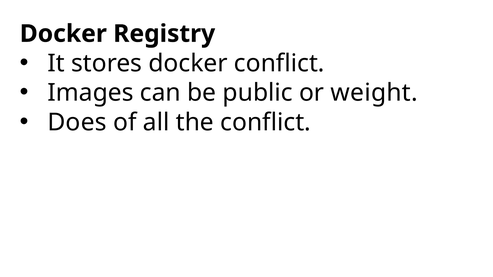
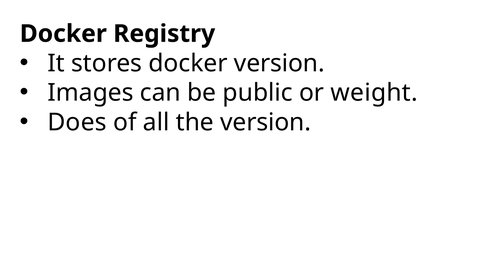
docker conflict: conflict -> version (279, 63)
the conflict: conflict -> version (266, 123)
